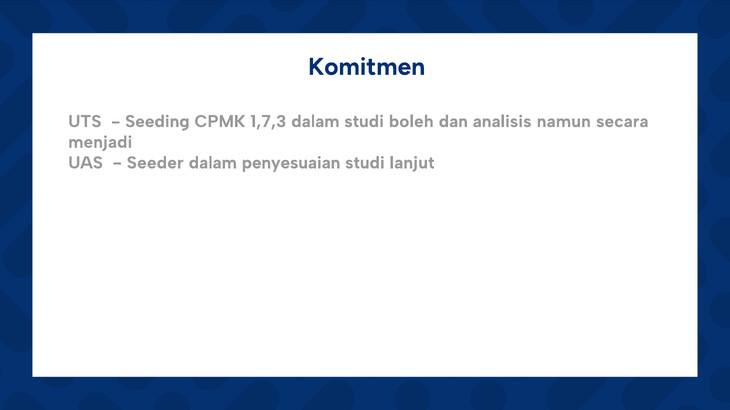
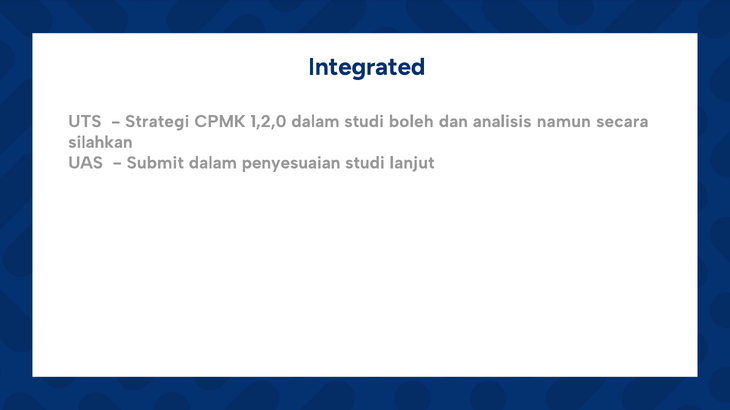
Komitmen: Komitmen -> Integrated (367, 67)
Seeding: Seeding -> Strategi (157, 122)
1,7,3: 1,7,3 -> 1,2,0 (268, 122)
menjadi: menjadi -> silahkan (100, 142)
Seeder: Seeder -> Submit (155, 163)
